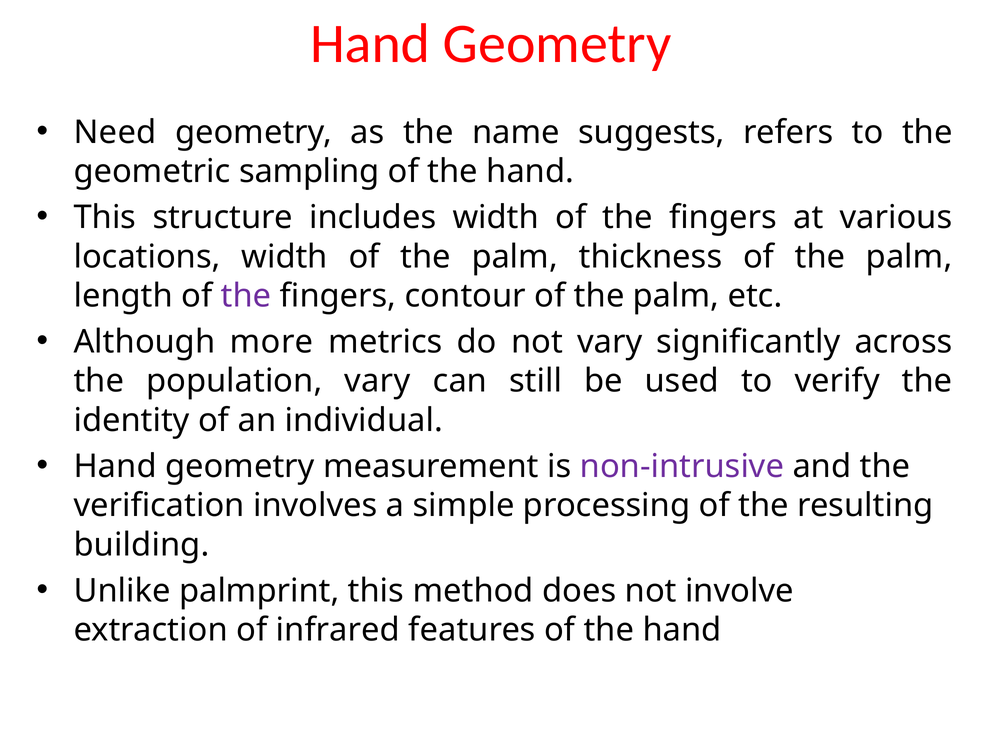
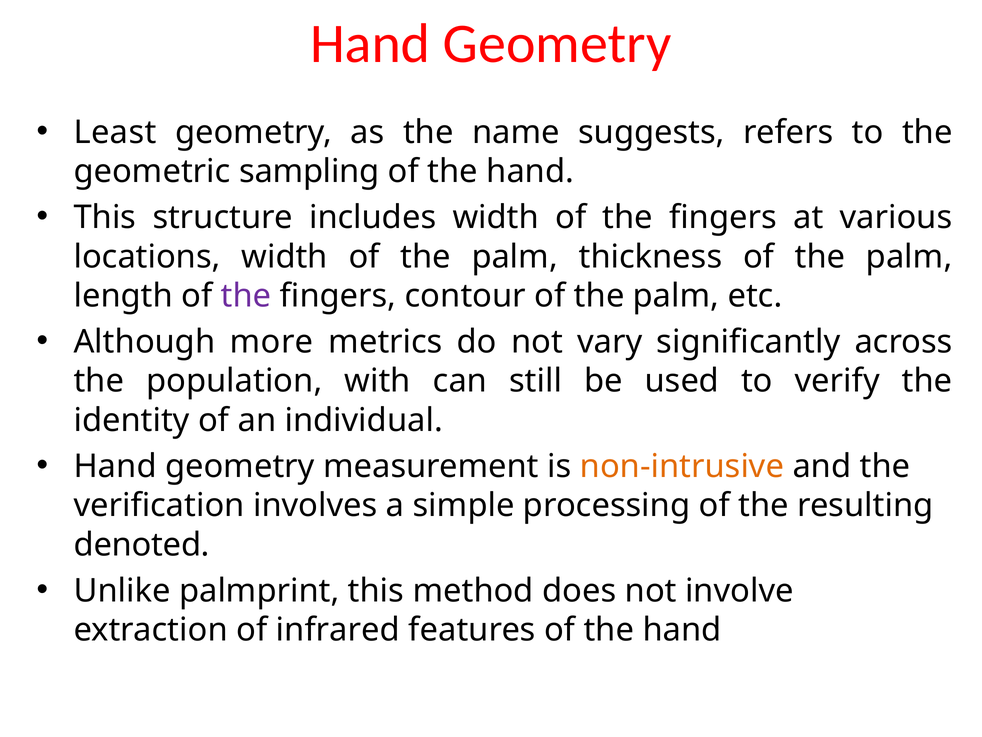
Need: Need -> Least (115, 132)
population vary: vary -> with (377, 381)
non-intrusive colour: purple -> orange (682, 466)
building: building -> denoted (142, 545)
